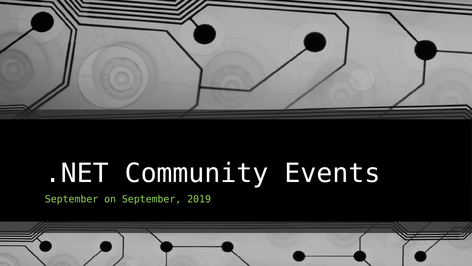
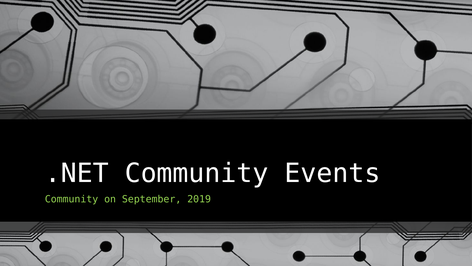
September: September -> Community (72, 199)
